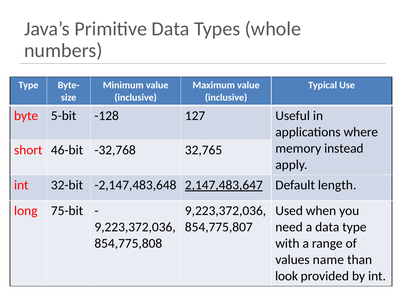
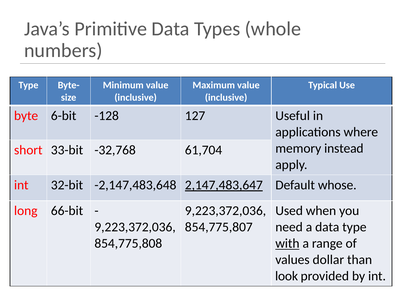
5-bit: 5-bit -> 6-bit (64, 116)
46-bit: 46-bit -> 33-bit (67, 150)
32,765: 32,765 -> 61,704 (204, 150)
length: length -> whose (337, 185)
75-bit: 75-bit -> 66-bit (67, 211)
with underline: none -> present (287, 244)
name: name -> dollar (328, 260)
